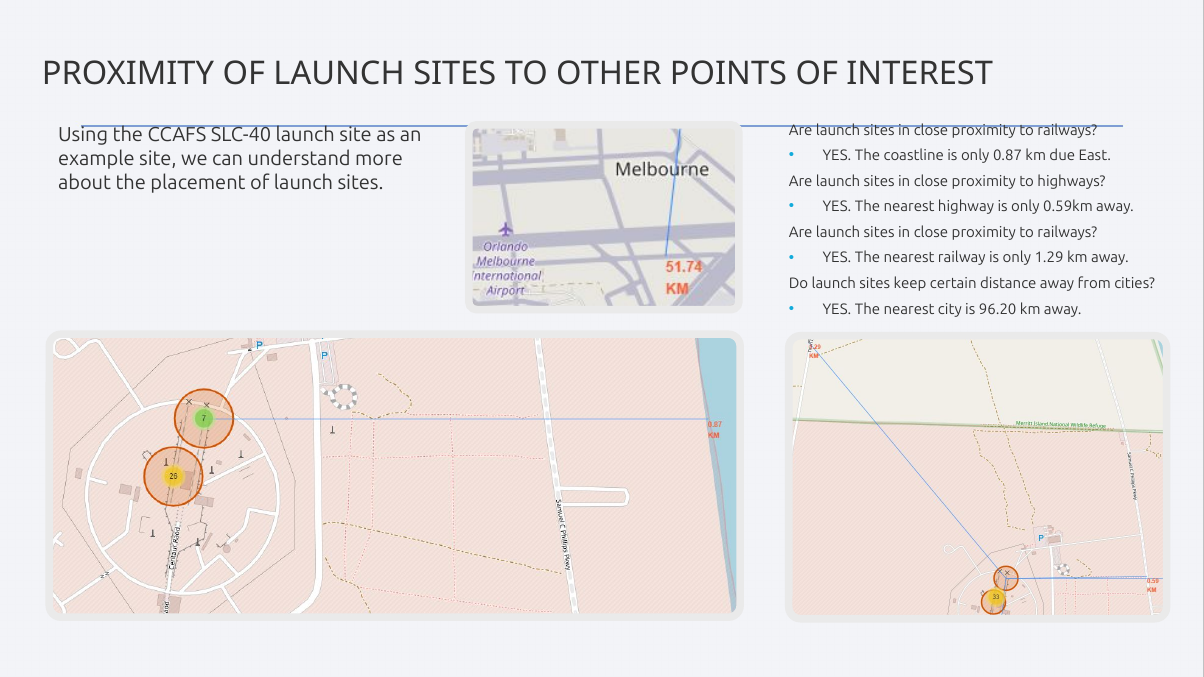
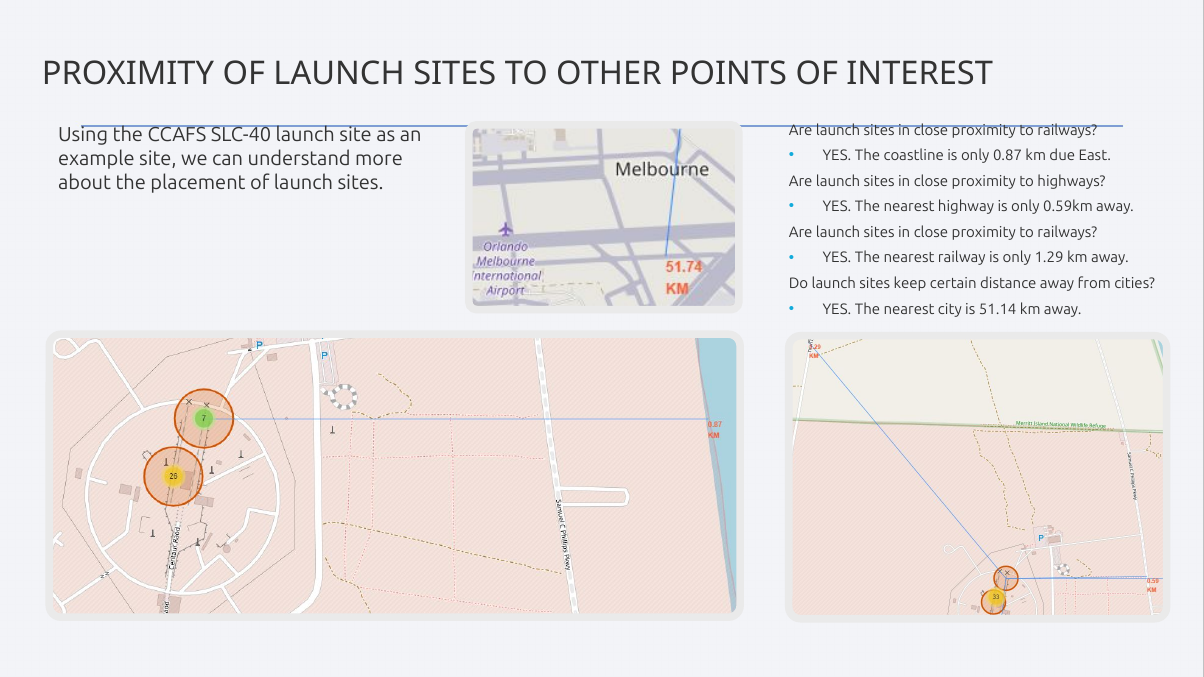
96.20: 96.20 -> 51.14 (998, 309)
